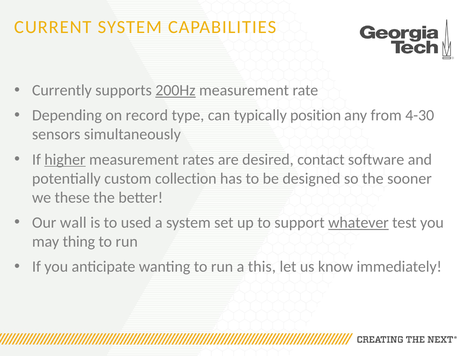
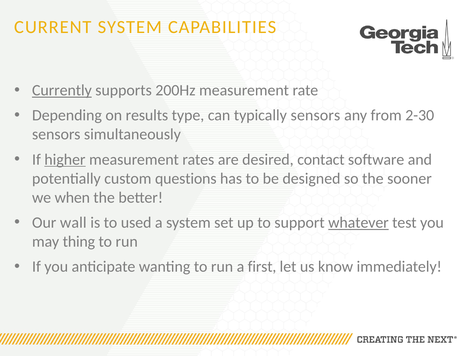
Currently underline: none -> present (62, 90)
200Hz underline: present -> none (175, 90)
record: record -> results (147, 116)
typically position: position -> sensors (315, 116)
4-30: 4-30 -> 2-30 (420, 116)
collection: collection -> questions (186, 179)
these: these -> when (72, 198)
this: this -> first (262, 267)
